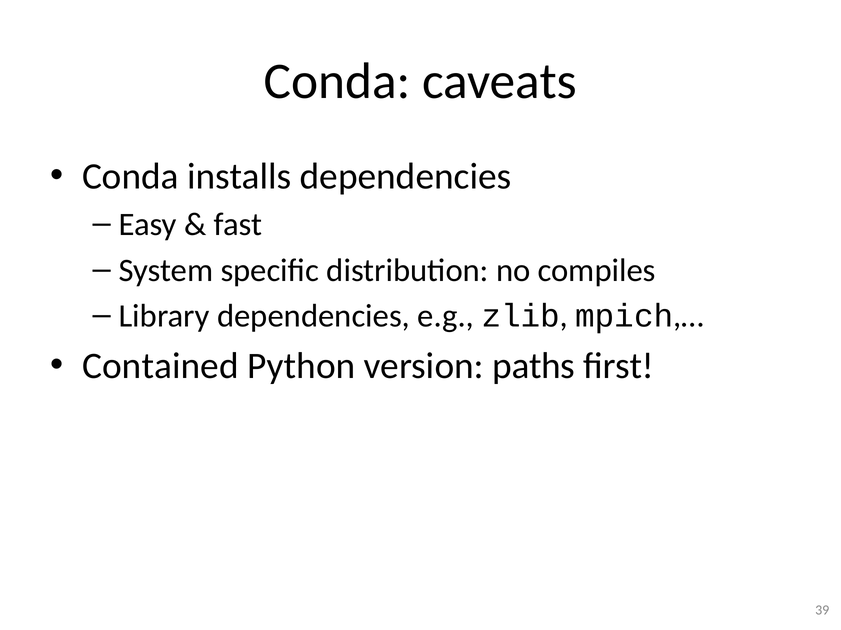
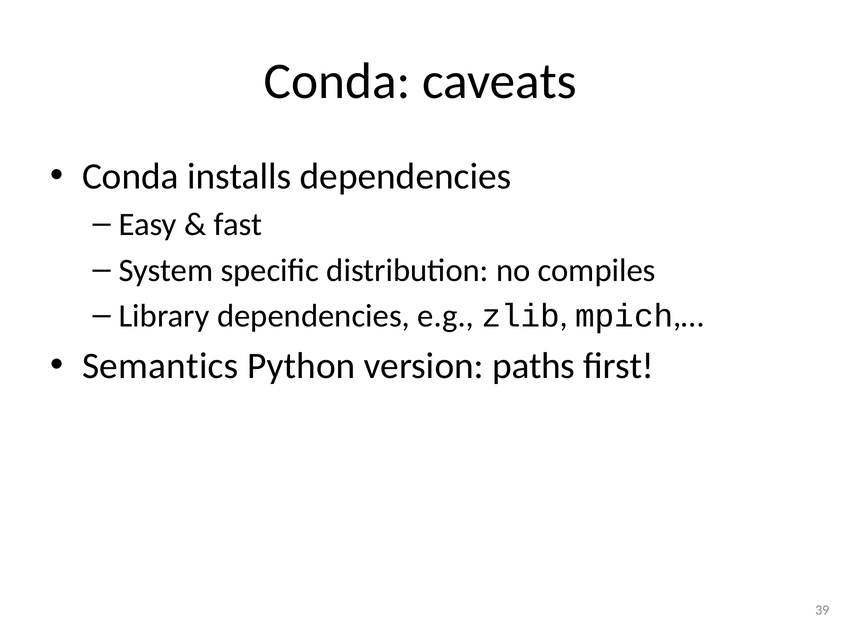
Contained: Contained -> Semantics (160, 366)
